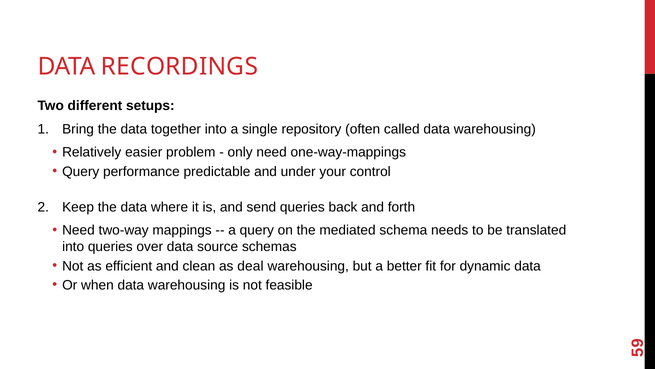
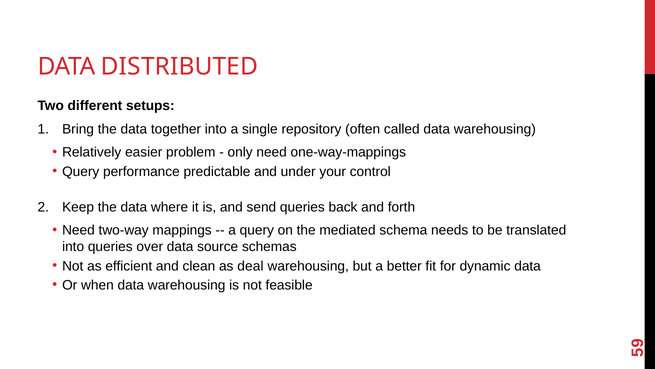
RECORDINGS: RECORDINGS -> DISTRIBUTED (180, 66)
